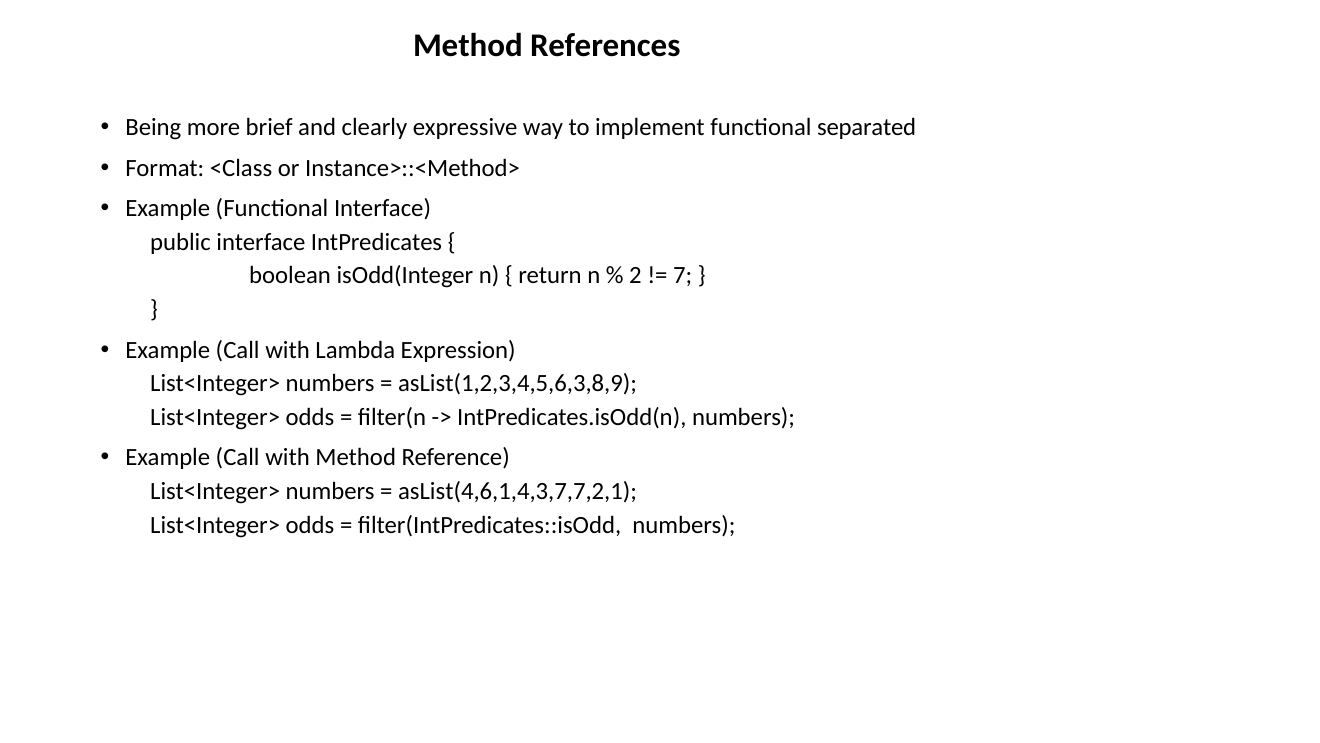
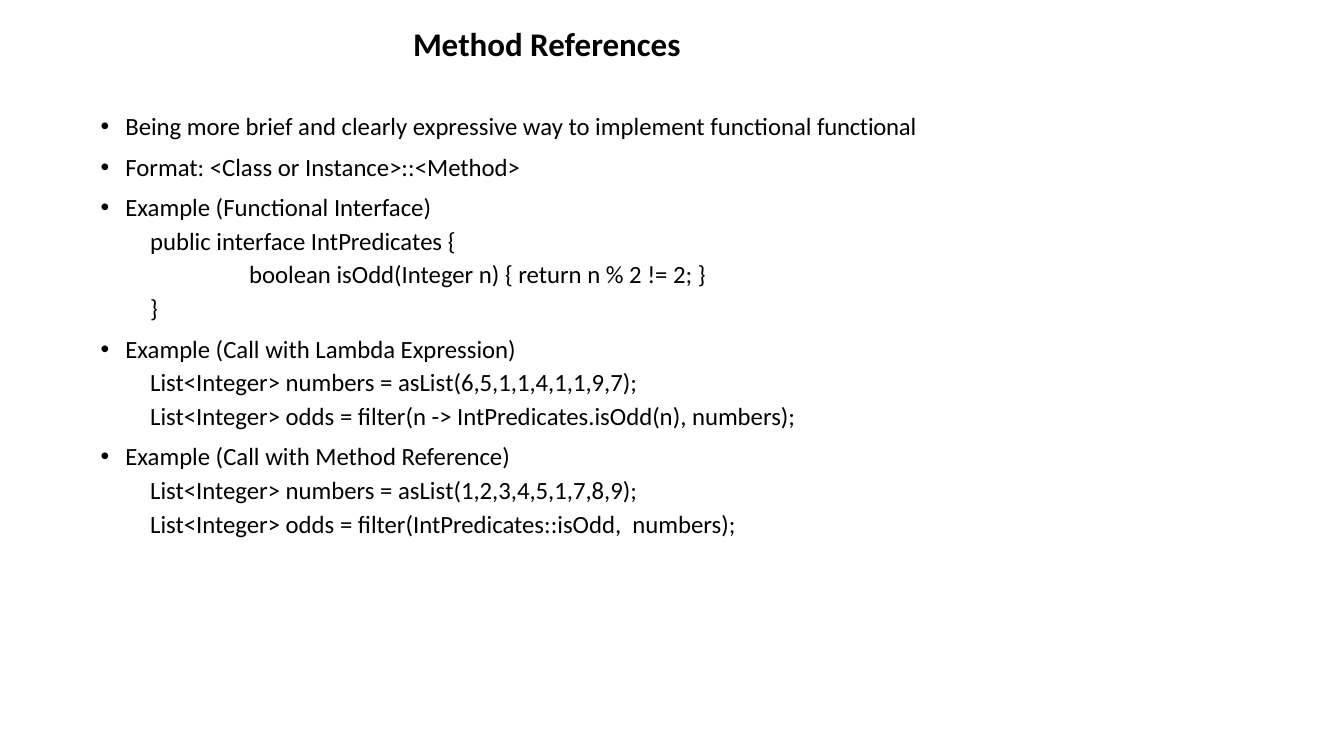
functional separated: separated -> functional (867, 127)
7: 7 -> 2 (683, 276)
asList(1,2,3,4,5,6,3,8,9: asList(1,2,3,4,5,6,3,8,9 -> asList(6,5,1,1,4,1,1,9,7 (518, 383)
asList(4,6,1,4,3,7,7,2,1: asList(4,6,1,4,3,7,7,2,1 -> asList(1,2,3,4,5,1,7,8,9 (518, 491)
